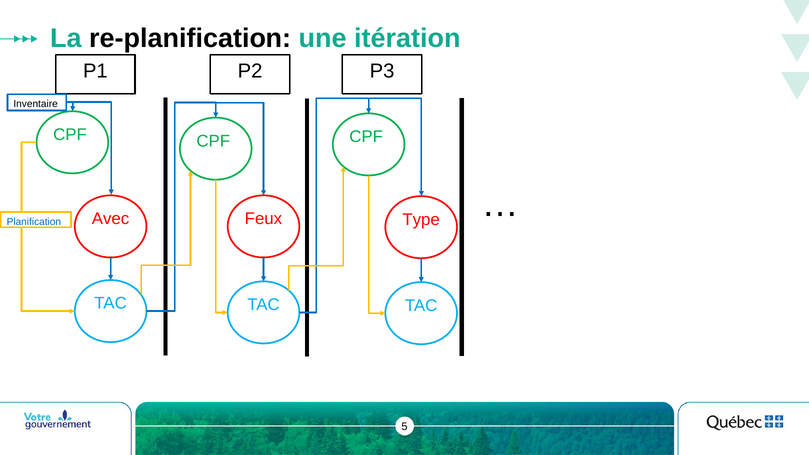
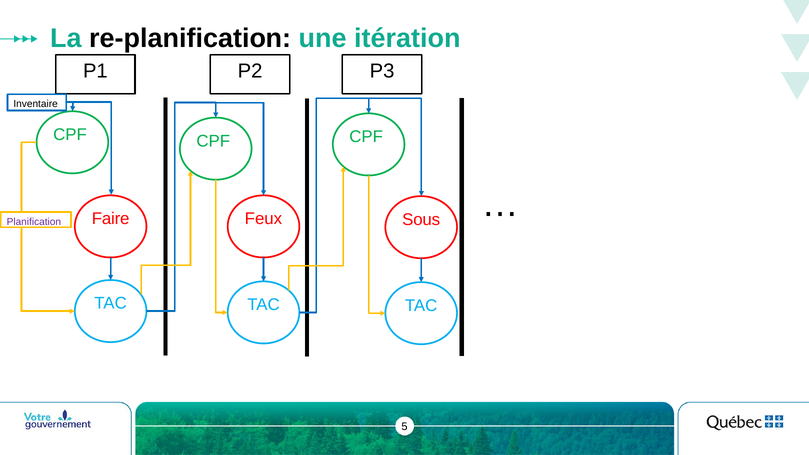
Avec: Avec -> Faire (111, 219)
Type: Type -> Sous (421, 220)
Planification colour: blue -> purple (34, 222)
